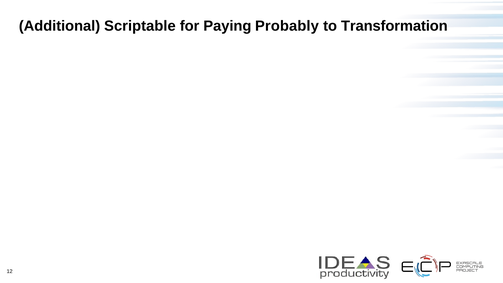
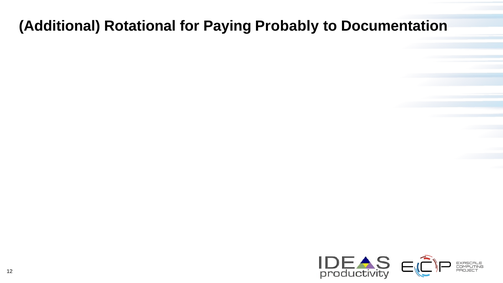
Scriptable: Scriptable -> Rotational (140, 26)
Transformation: Transformation -> Documentation (394, 26)
